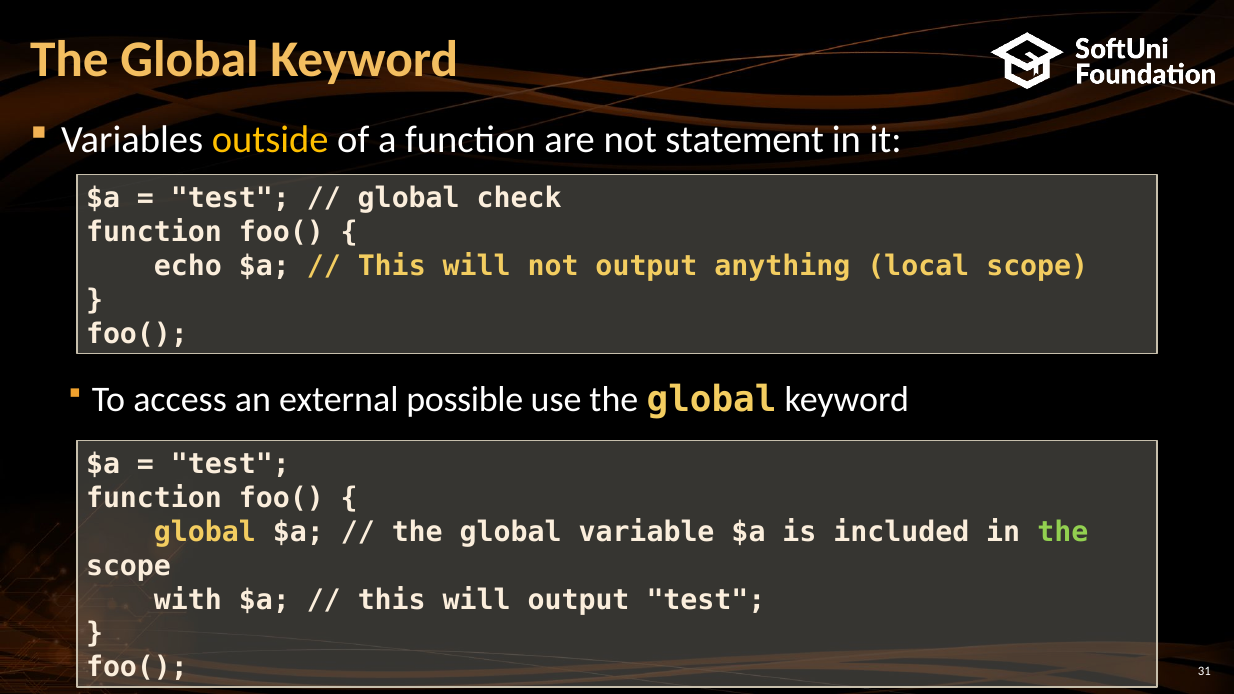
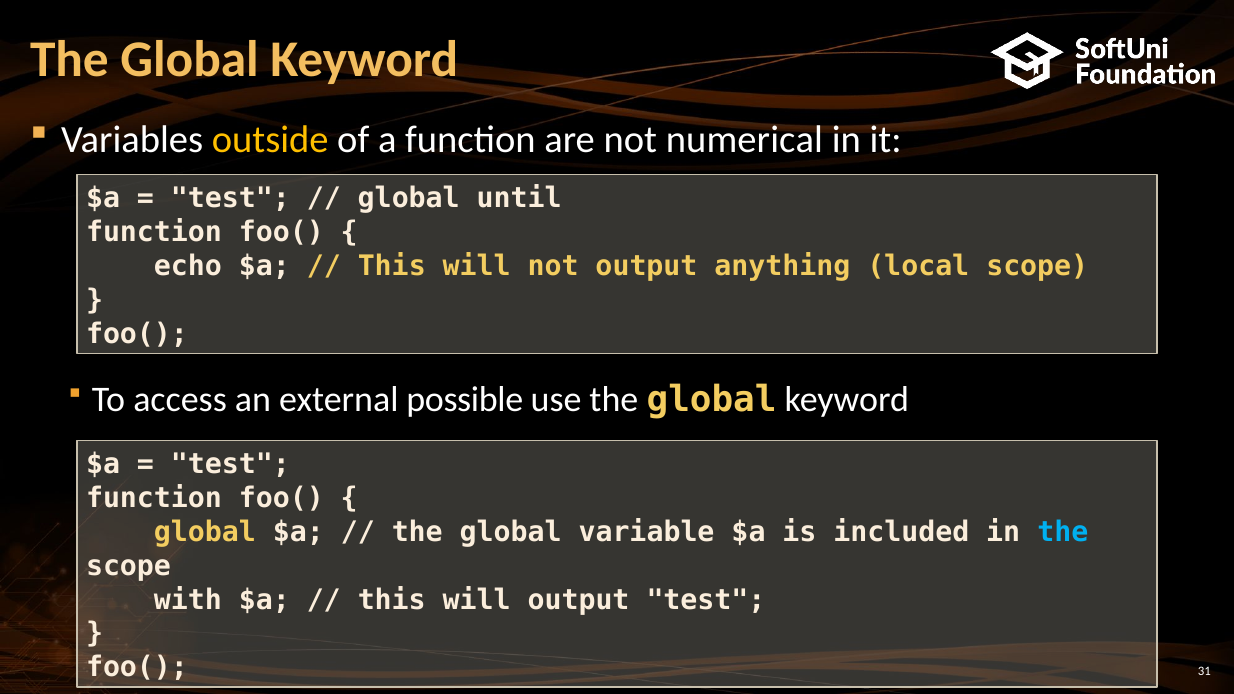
statement: statement -> numerical (744, 140)
check: check -> until (519, 198)
the colour: light green -> light blue (1063, 532)
